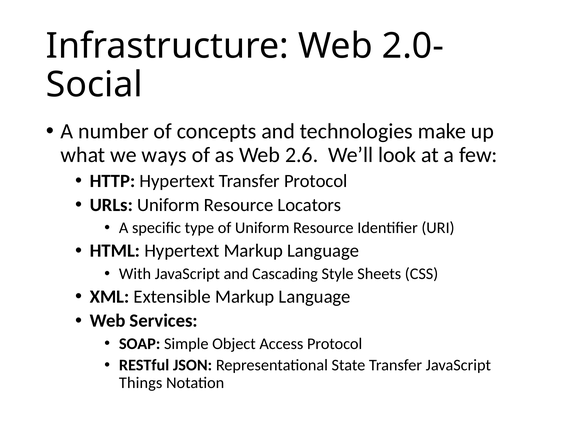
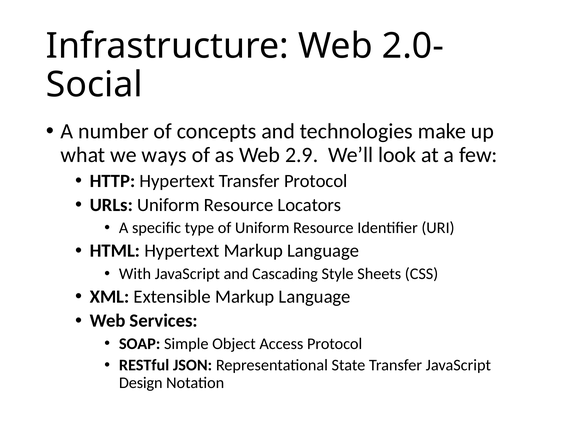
2.6: 2.6 -> 2.9 (302, 155)
Things: Things -> Design (141, 383)
